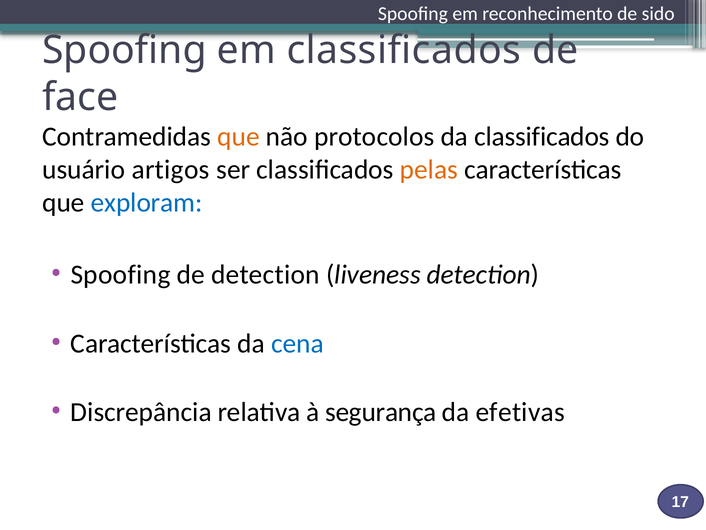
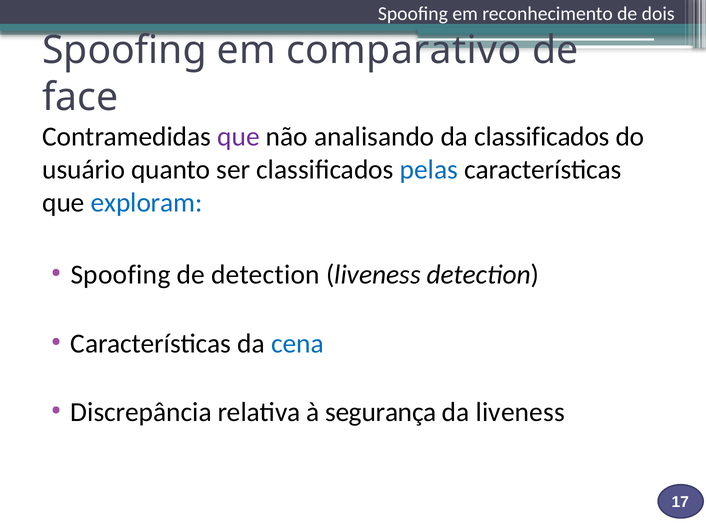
sido: sido -> dois (658, 14)
em classificados: classificados -> comparativo (404, 50)
que colour: orange -> purple (239, 137)
protocolos: protocolos -> analisando (374, 137)
artigos: artigos -> quanto (171, 169)
pelas colour: orange -> blue (429, 169)
da efetivas: efetivas -> liveness (520, 412)
